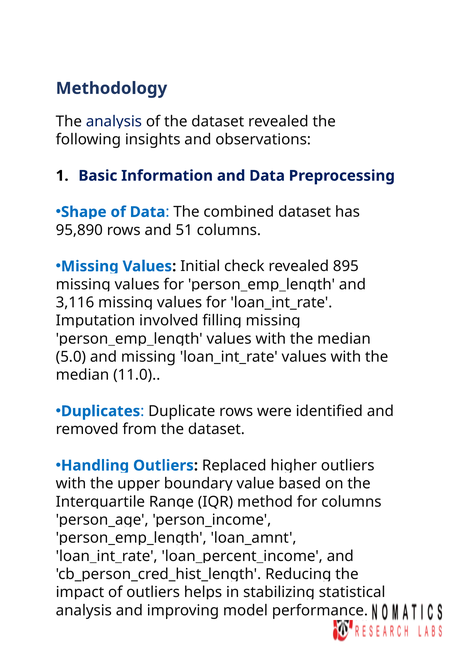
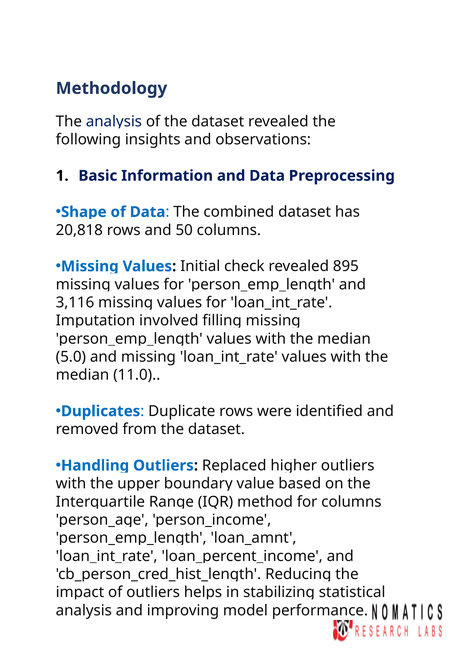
95,890: 95,890 -> 20,818 (79, 230)
51: 51 -> 50 (184, 230)
